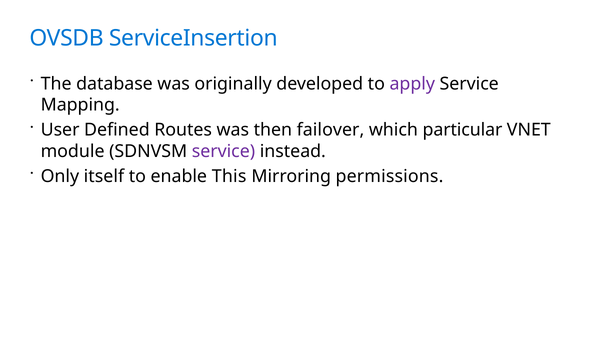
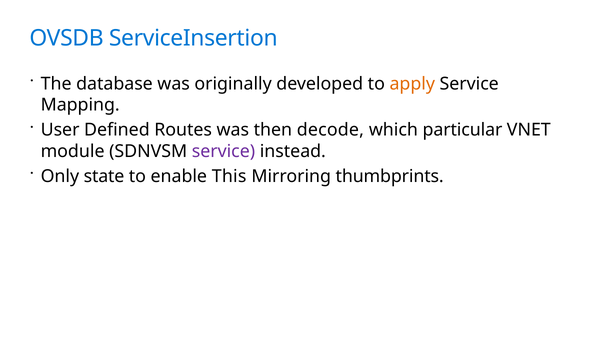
apply colour: purple -> orange (412, 84)
failover: failover -> decode (330, 130)
itself: itself -> state (104, 176)
permissions: permissions -> thumbprints (390, 176)
